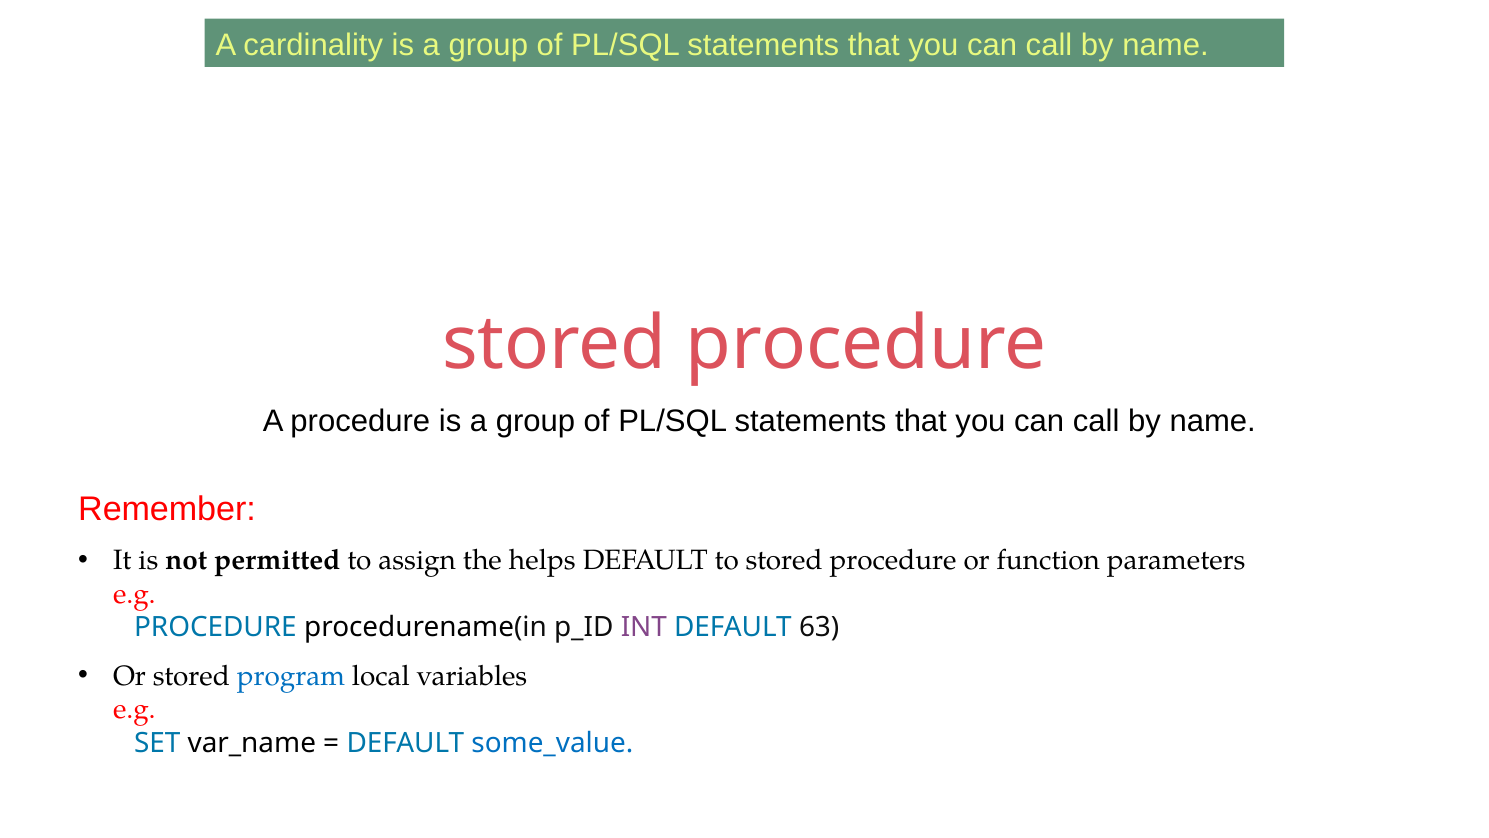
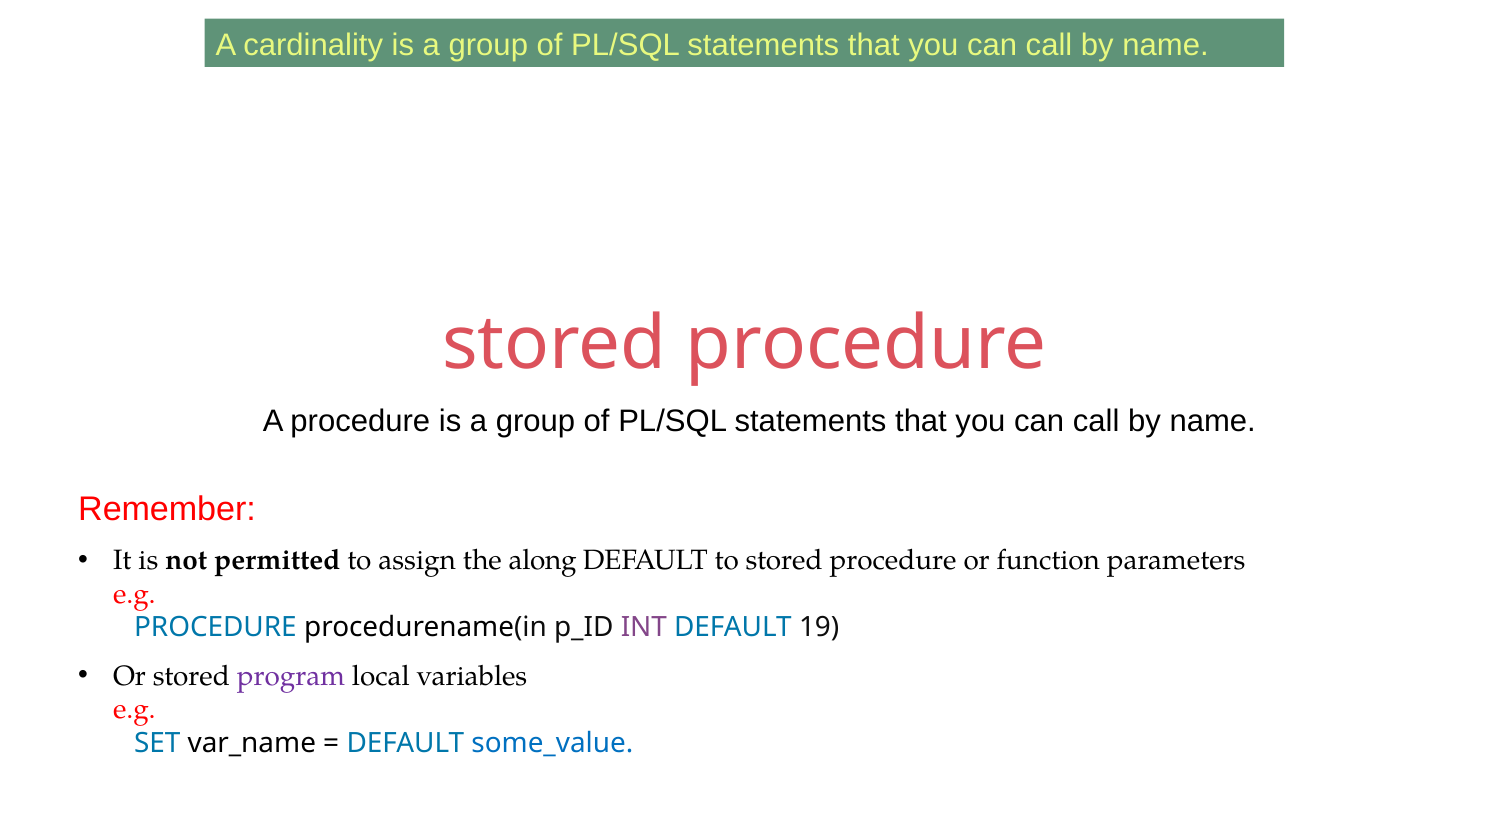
helps: helps -> along (543, 560)
63: 63 -> 19 (819, 627)
program colour: blue -> purple (291, 676)
